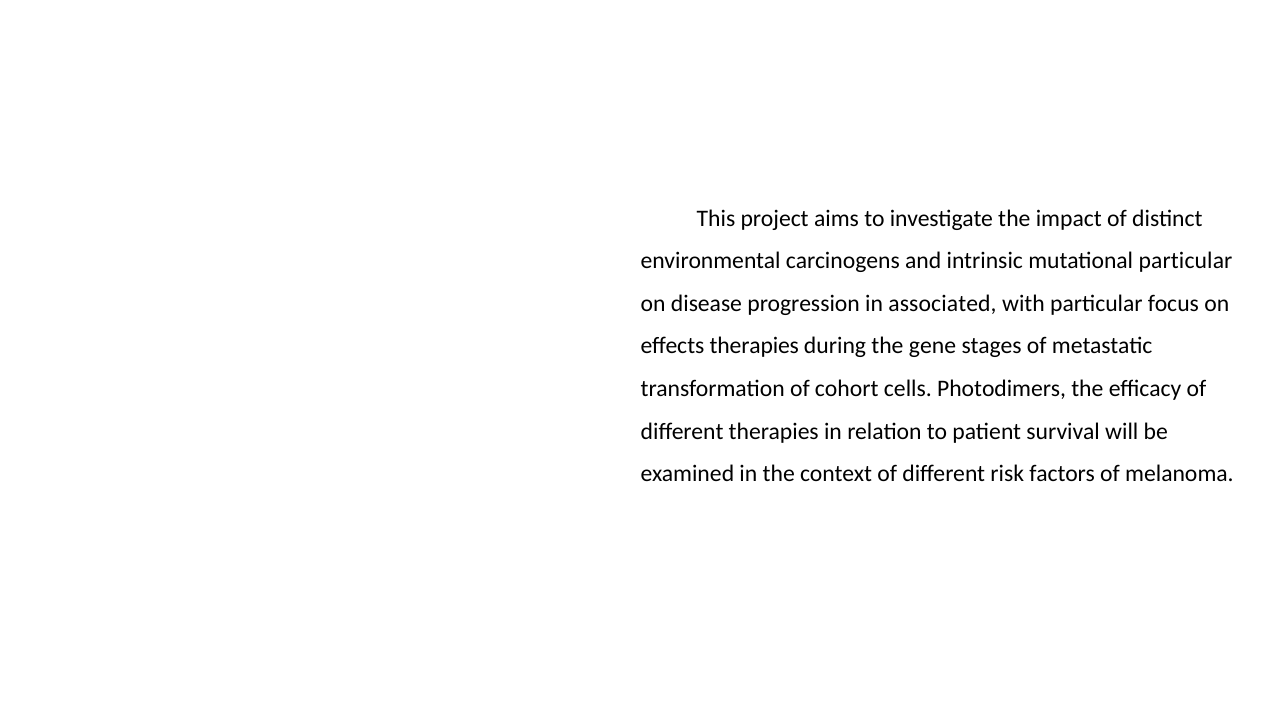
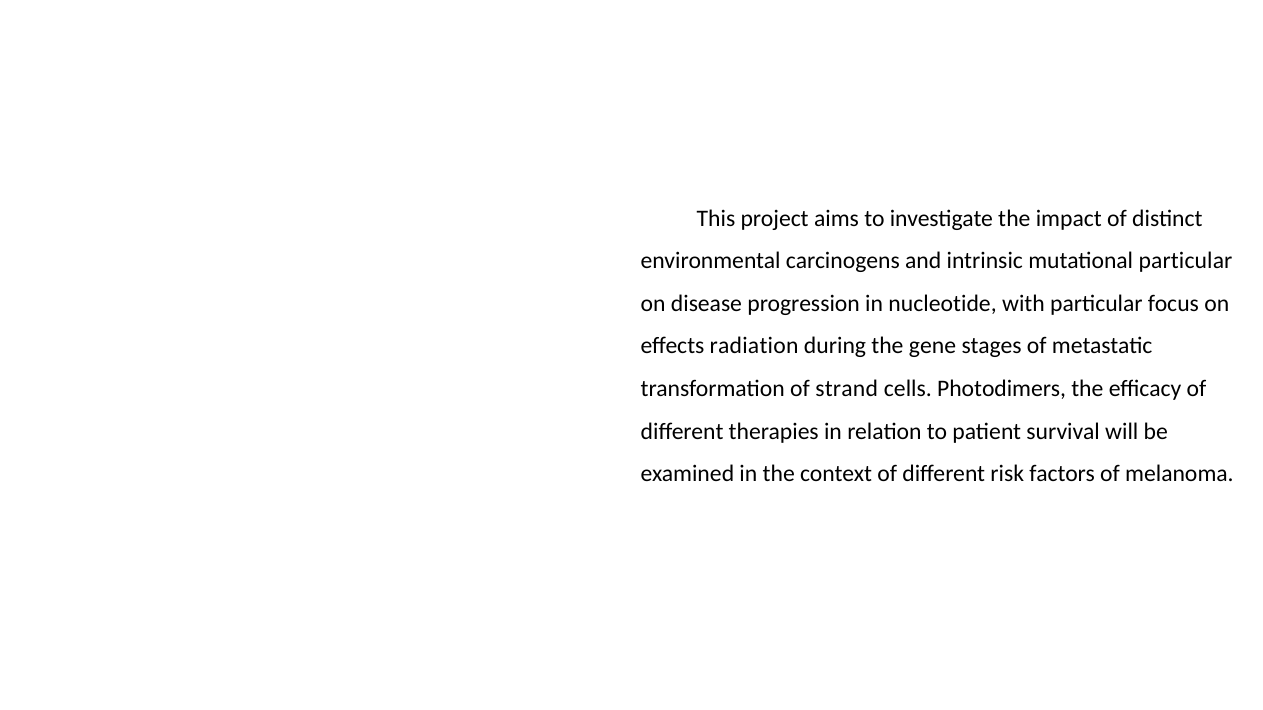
associated: associated -> nucleotide (943, 304)
effects therapies: therapies -> radiation (754, 346)
cohort: cohort -> strand (847, 389)
